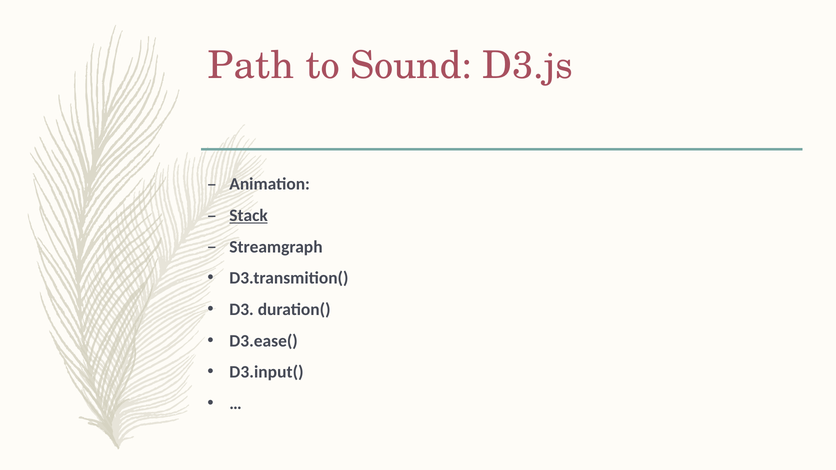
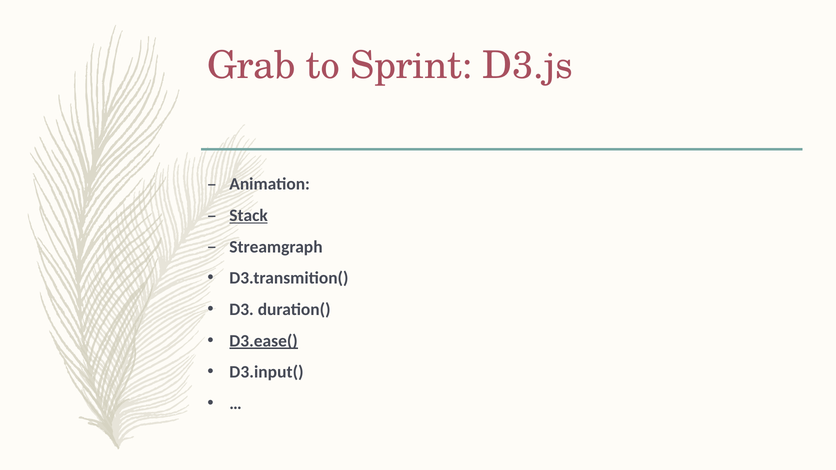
Path: Path -> Grab (251, 66)
Sound: Sound -> Sprint (411, 66)
D3.ease( underline: none -> present (264, 341)
